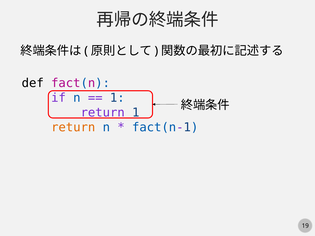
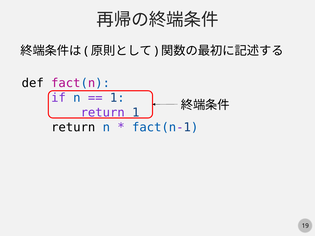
return colour: orange -> black (73, 127)
